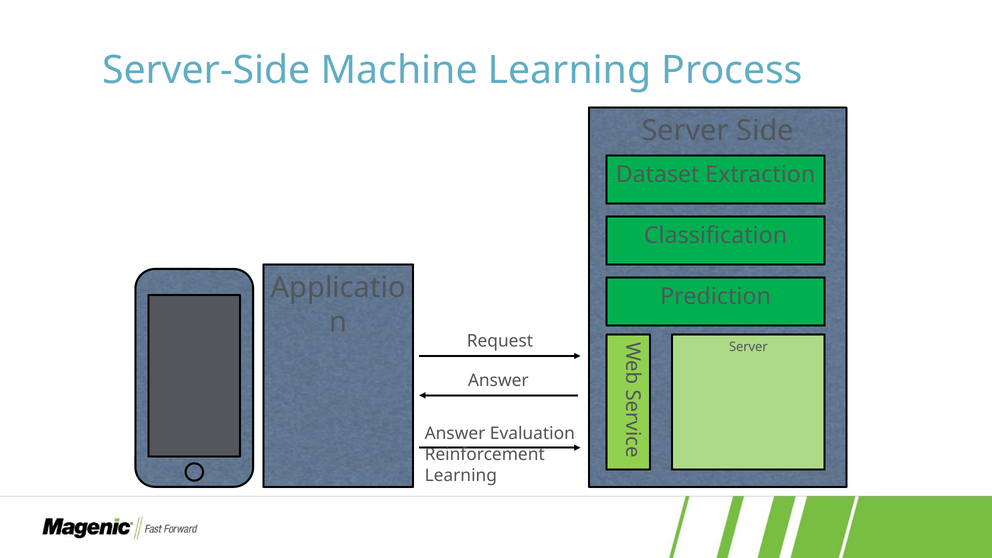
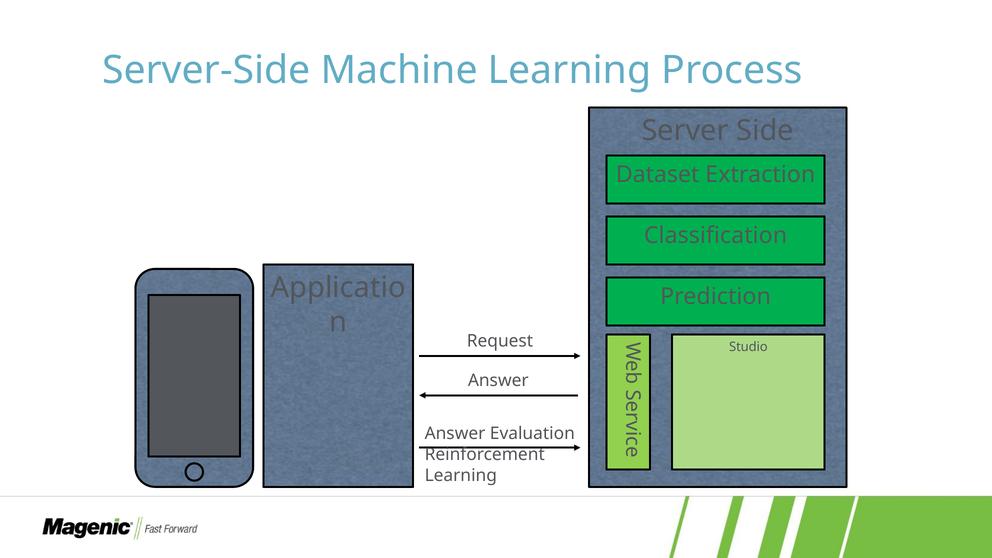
Server: Server -> Studio (748, 347)
